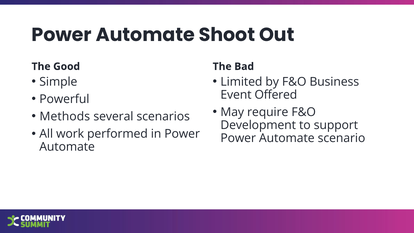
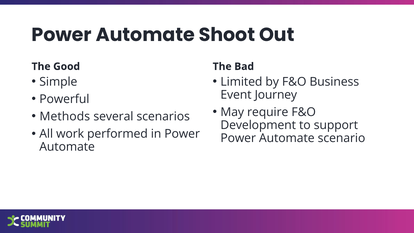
Offered: Offered -> Journey (276, 95)
